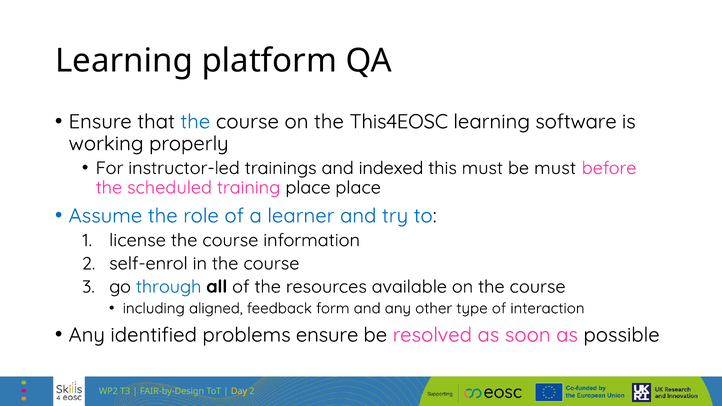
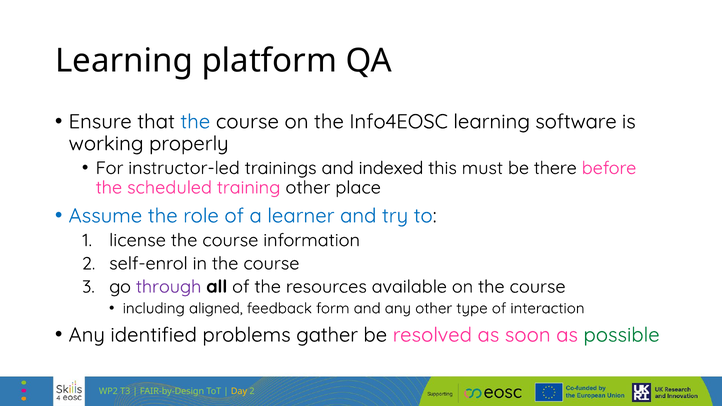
This4EOSC: This4EOSC -> Info4EOSC (399, 122)
be must: must -> there (555, 168)
training place: place -> other (308, 188)
through colour: blue -> purple (169, 287)
problems ensure: ensure -> gather (327, 335)
possible colour: black -> green (622, 335)
